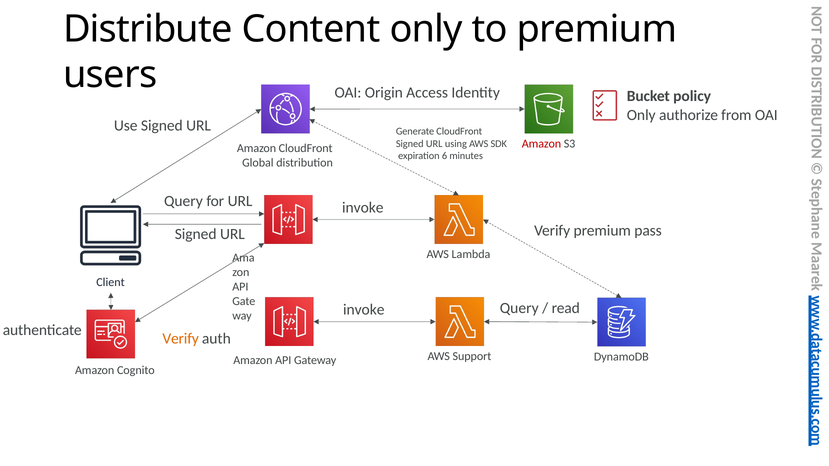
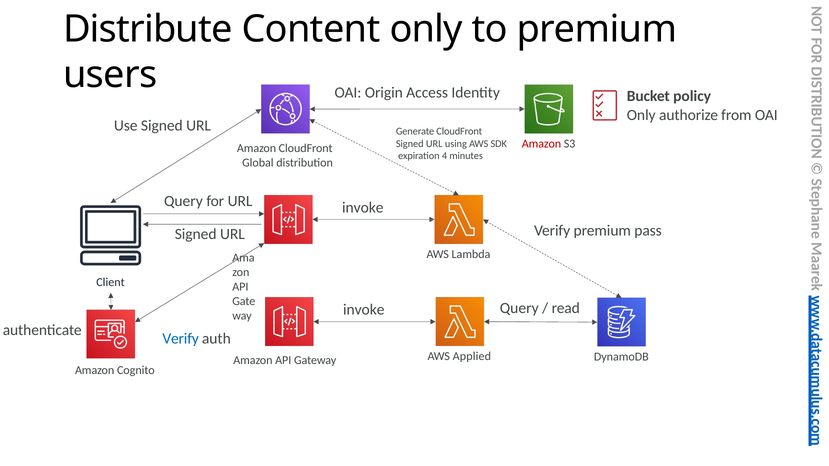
6: 6 -> 4 (444, 156)
Verify colour: orange -> blue (181, 339)
Support: Support -> Applied (472, 357)
